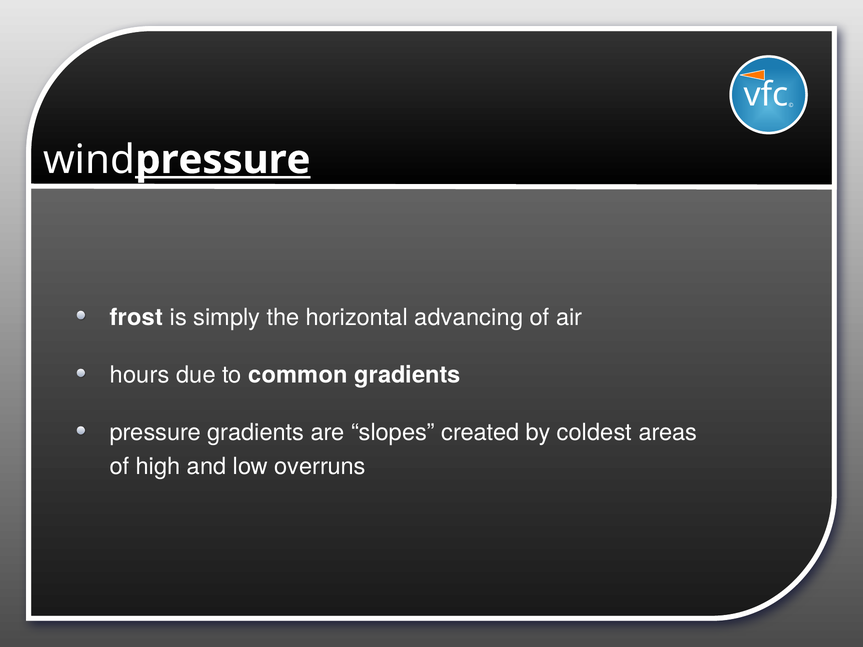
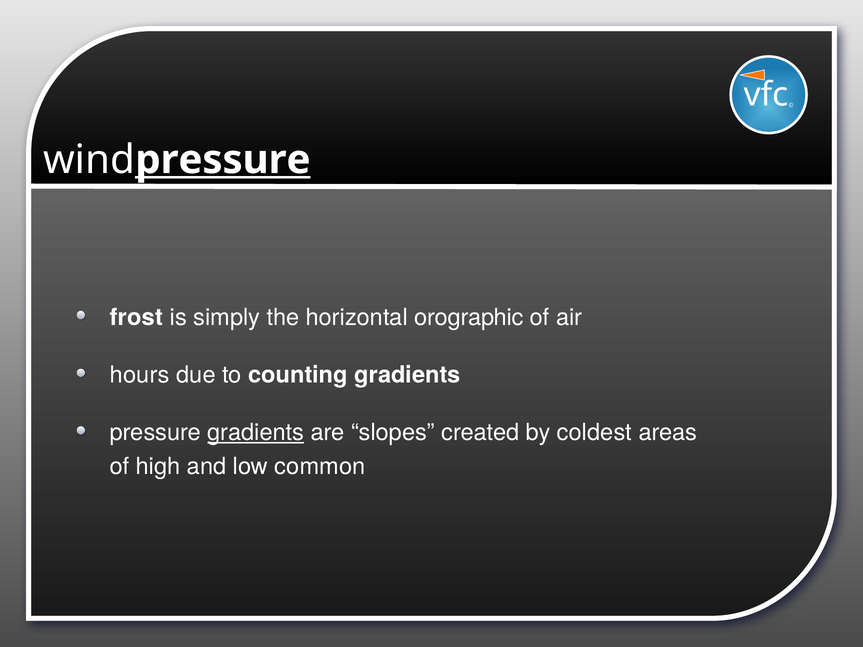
advancing: advancing -> orographic (469, 317)
common: common -> counting (298, 375)
gradients underline: none -> present (256, 433)
overruns: overruns -> common (320, 467)
